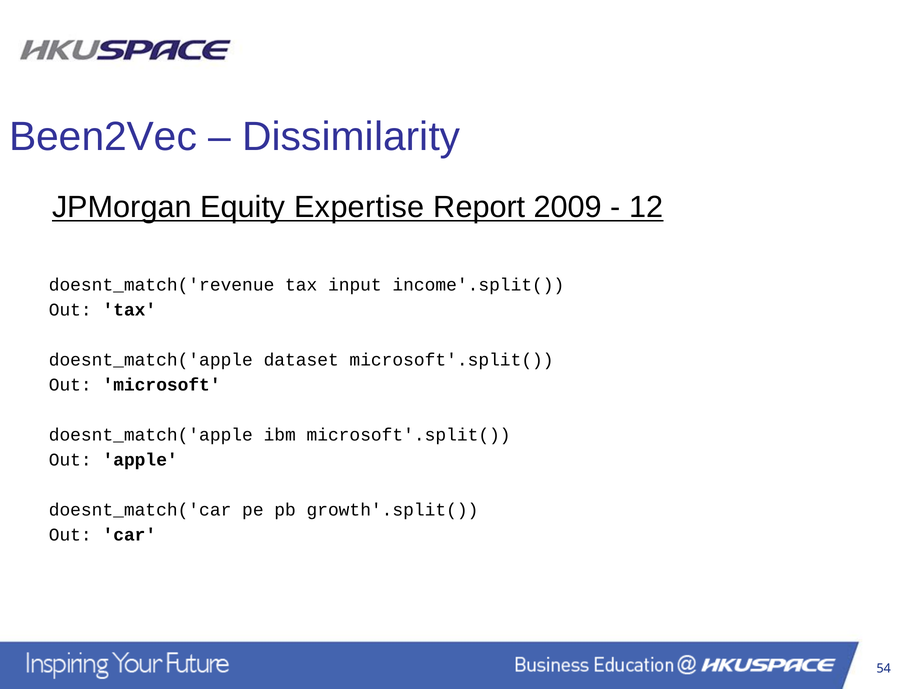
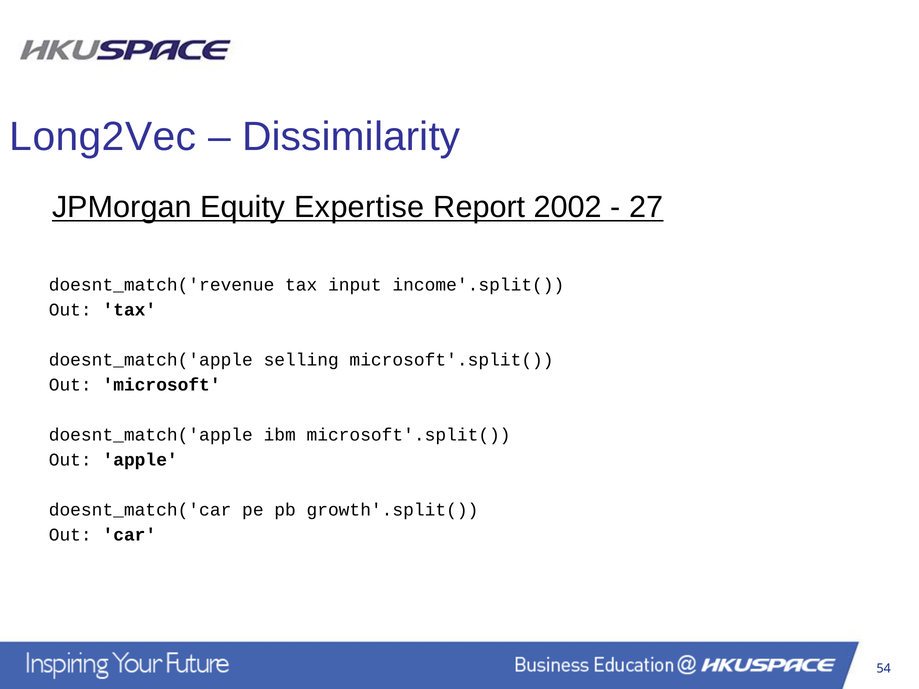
Been2Vec: Been2Vec -> Long2Vec (103, 137)
2009: 2009 -> 2002 (568, 207)
12: 12 -> 27 (646, 207)
dataset: dataset -> selling (301, 360)
